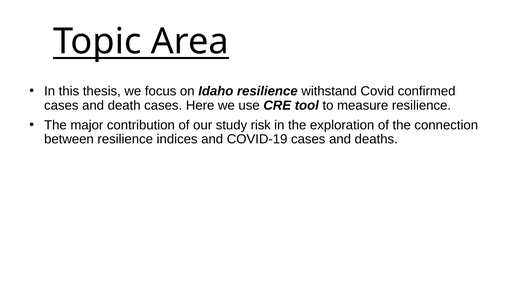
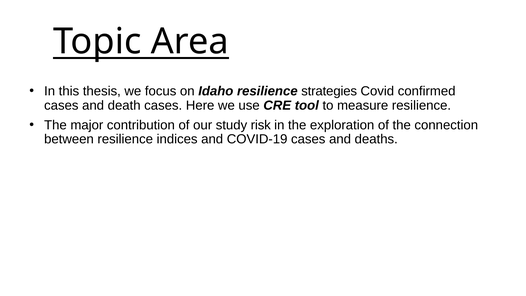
withstand: withstand -> strategies (329, 91)
